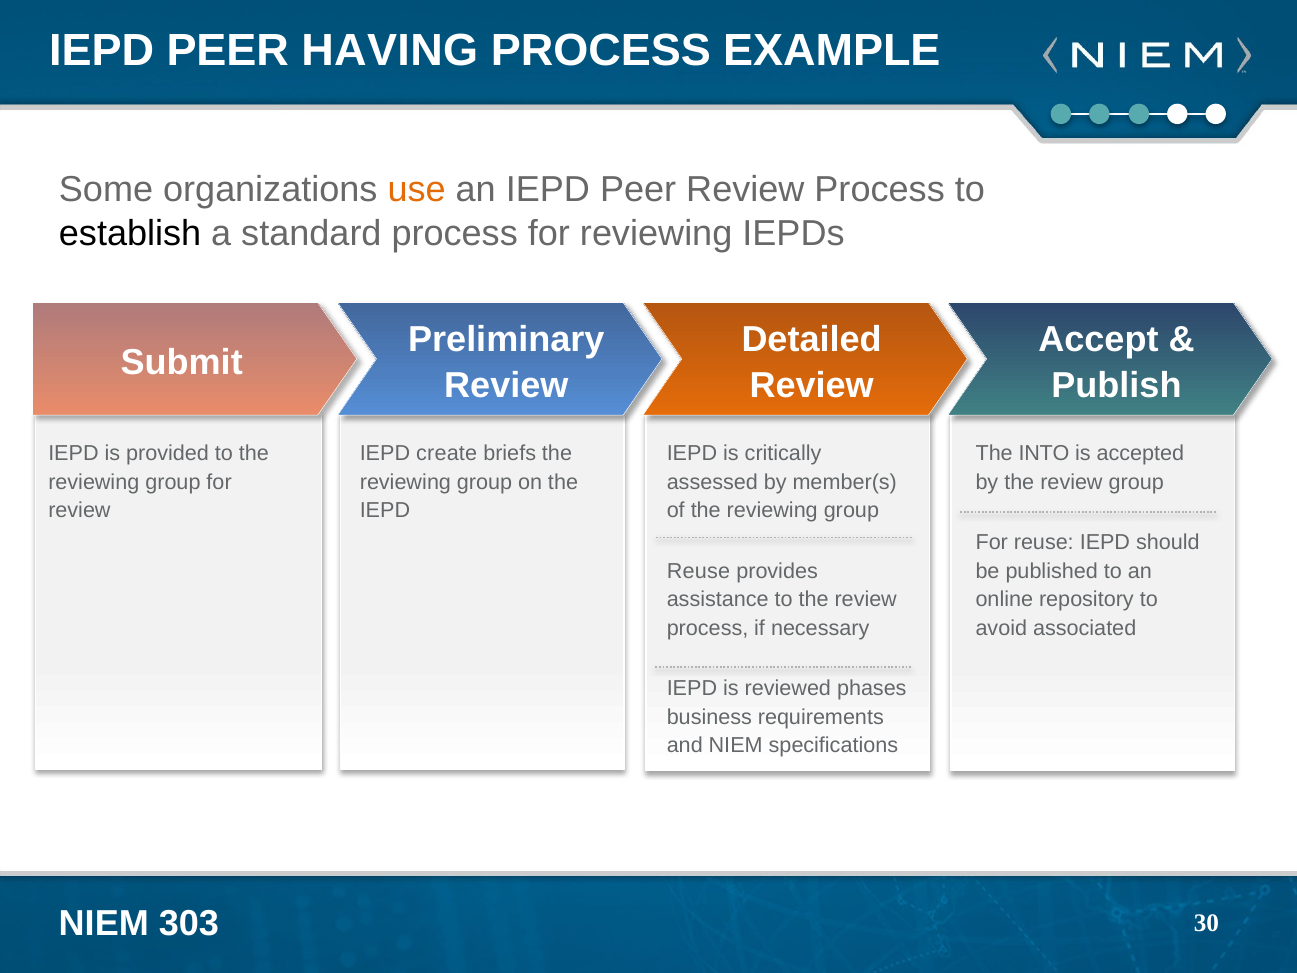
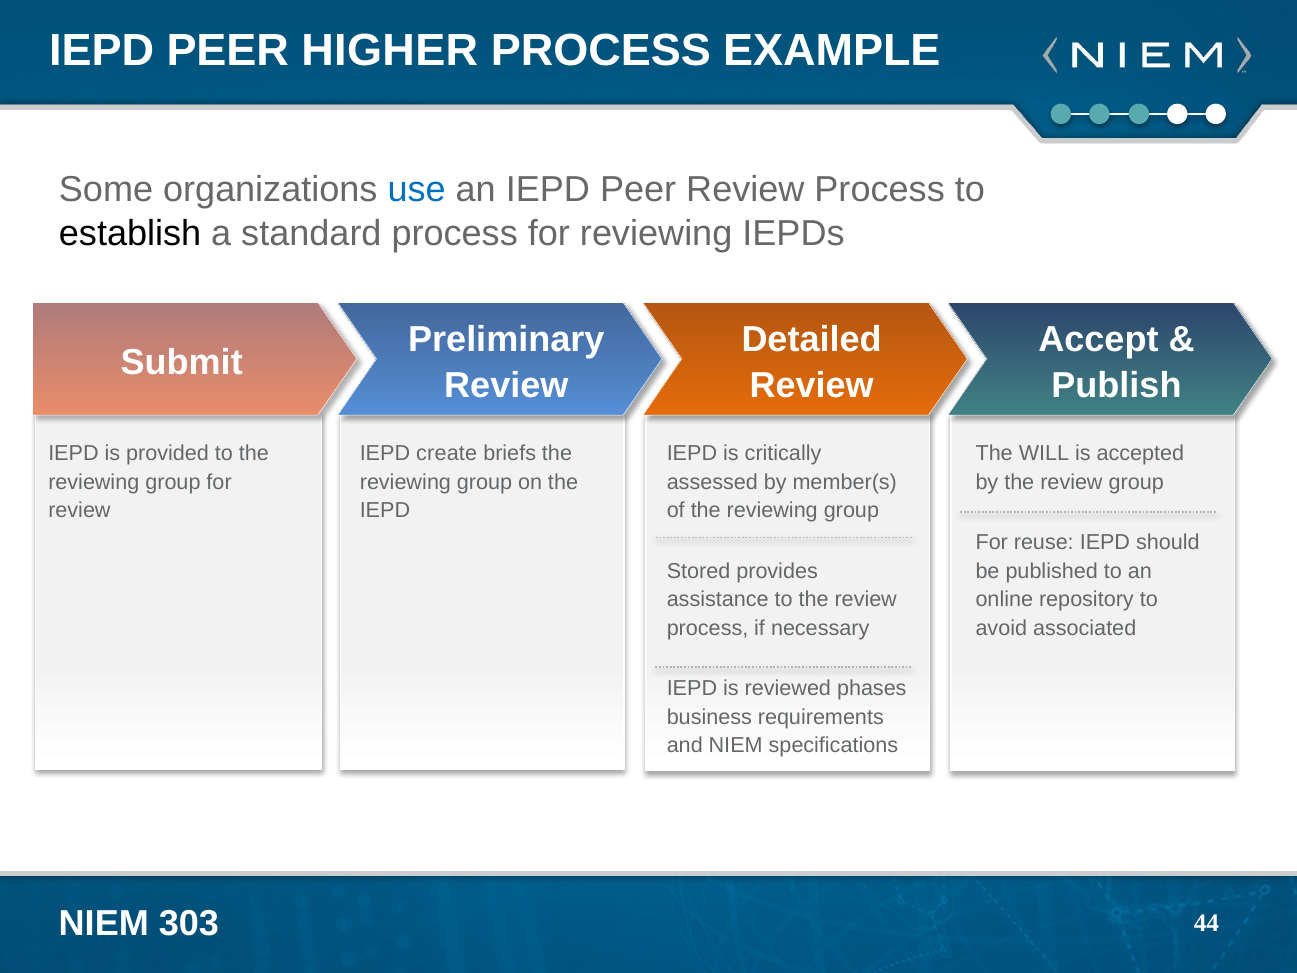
HAVING: HAVING -> HIGHER (390, 50)
use colour: orange -> blue (417, 190)
INTO: INTO -> WILL (1044, 453)
Reuse: Reuse -> Stored (699, 571)
30: 30 -> 44 (1207, 923)
